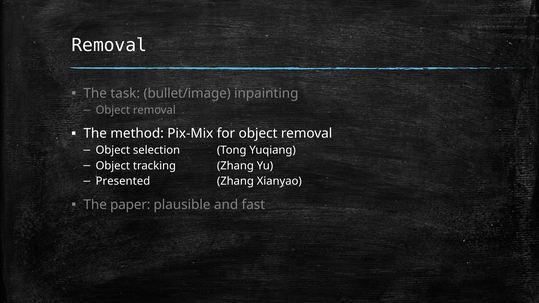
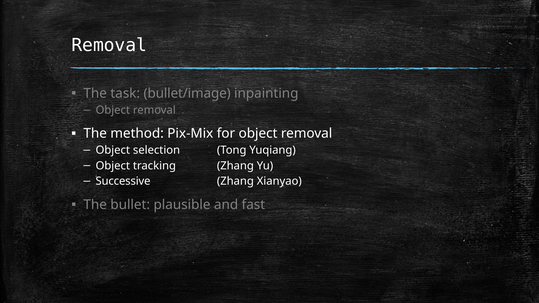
Presented: Presented -> Successive (123, 181)
paper: paper -> bullet (130, 205)
